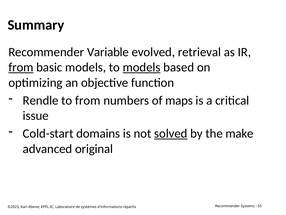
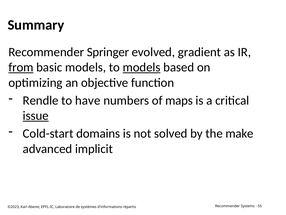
Variable: Variable -> Springer (108, 52)
retrieval: retrieval -> gradient (199, 52)
to from: from -> have (88, 100)
issue underline: none -> present (36, 115)
solved underline: present -> none (171, 133)
original: original -> implicit (94, 149)
